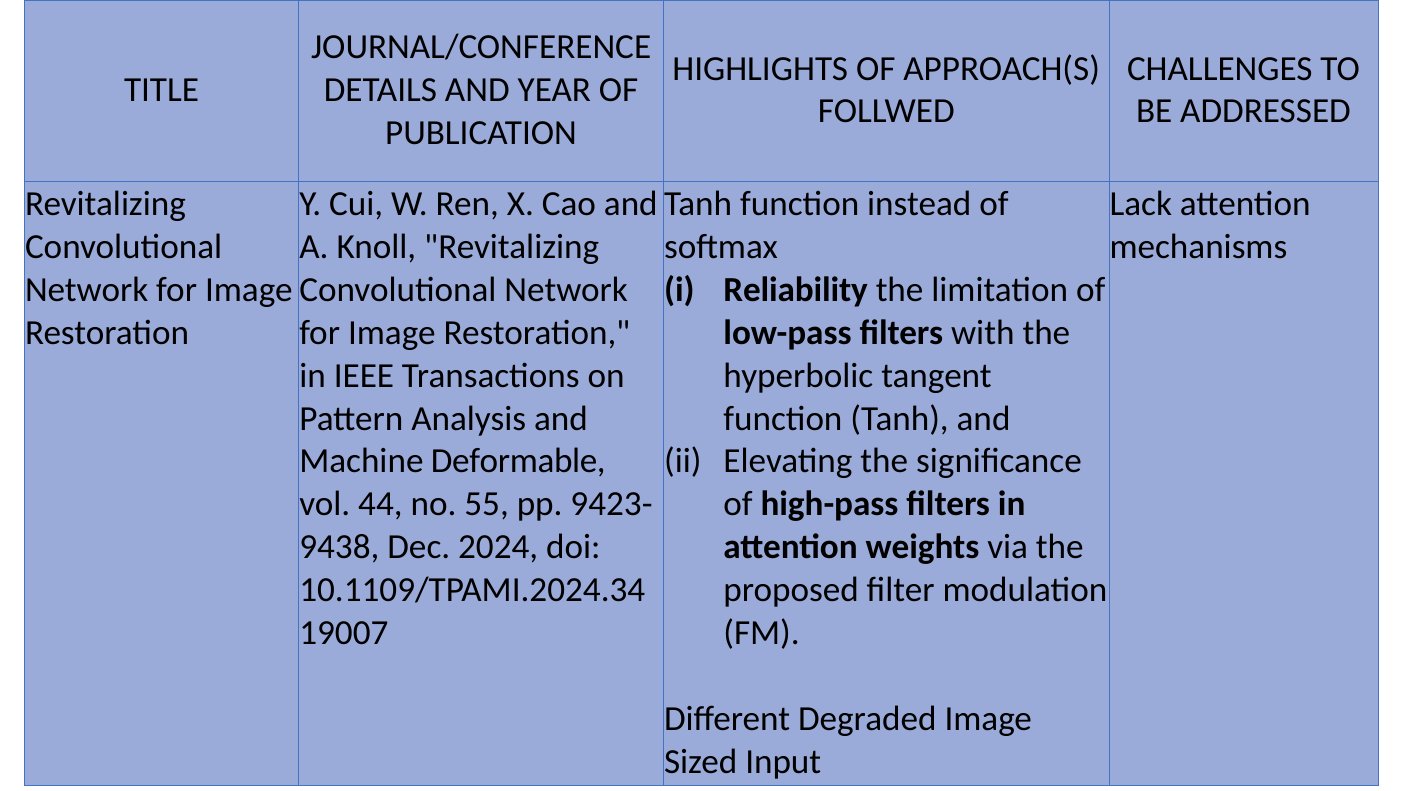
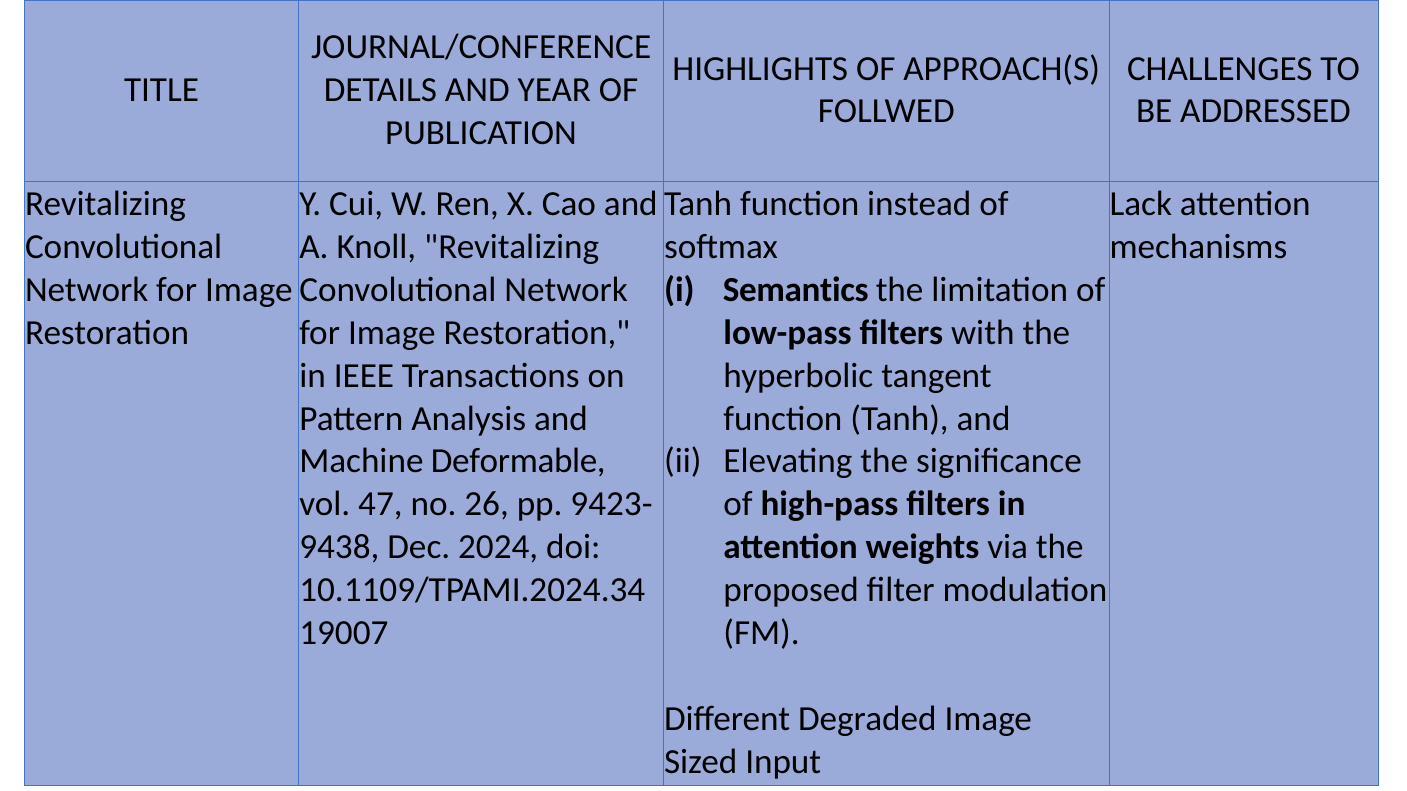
Reliability: Reliability -> Semantics (796, 290)
44: 44 -> 47 (380, 504)
55: 55 -> 26 (487, 504)
